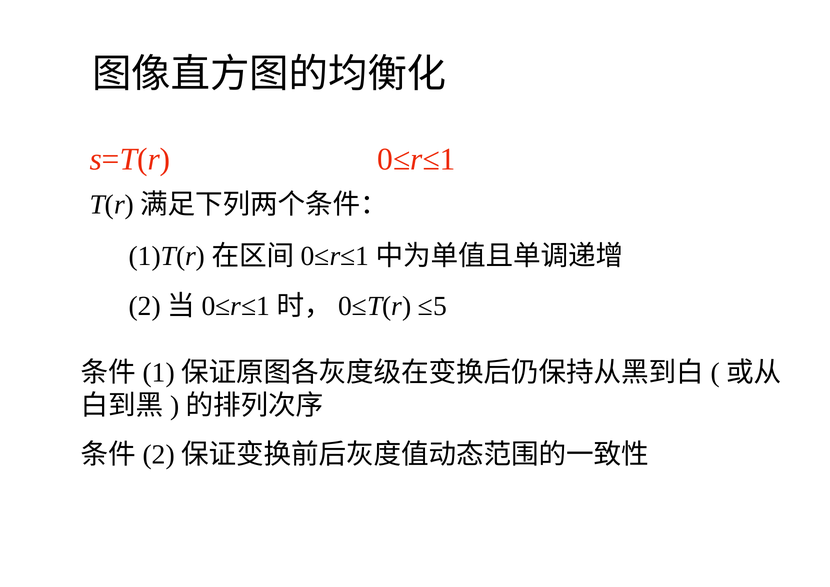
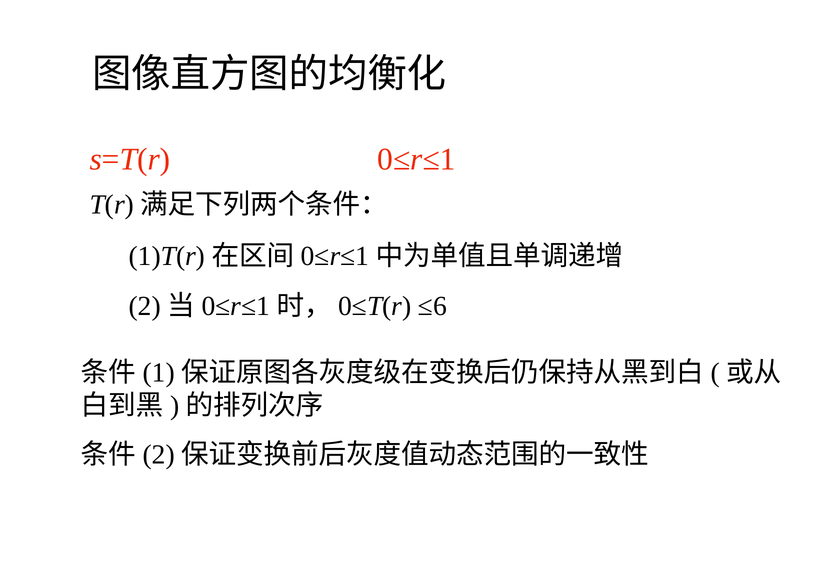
≤5: ≤5 -> ≤6 (432, 306)
